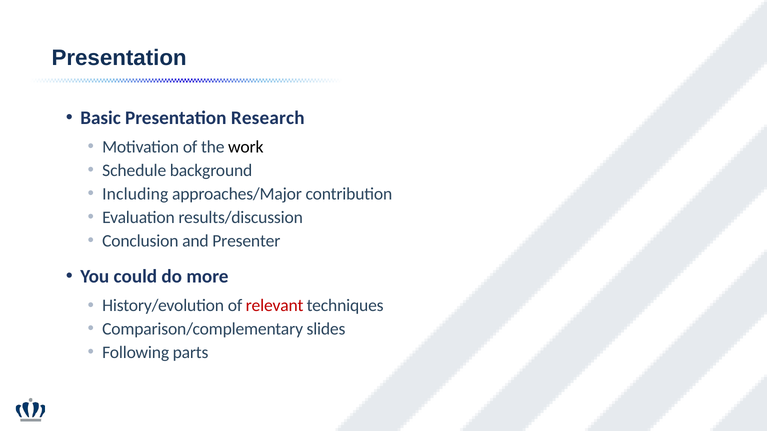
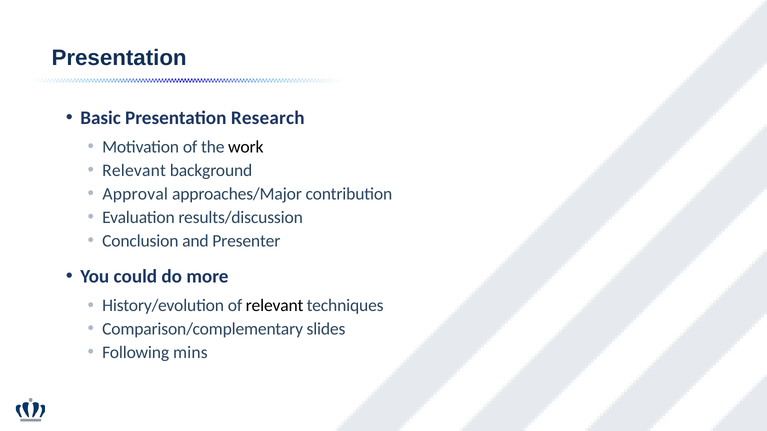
Schedule: Schedule -> Relevant (134, 171)
Including: Including -> Approval (135, 194)
relevant colour: red -> black (275, 306)
parts: parts -> mins (190, 353)
